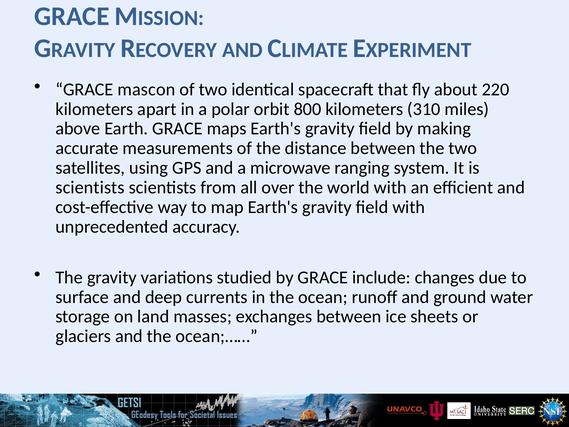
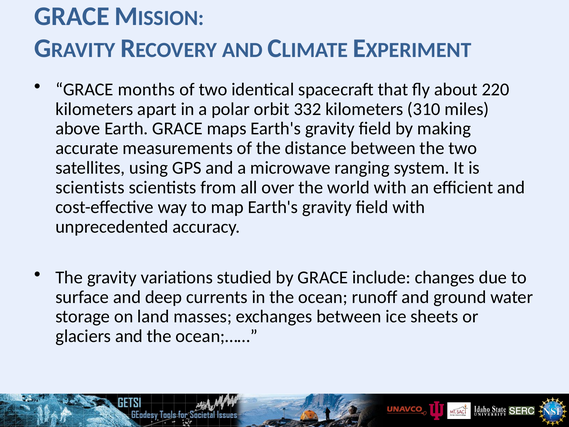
mascon: mascon -> months (146, 89)
800: 800 -> 332 (307, 109)
